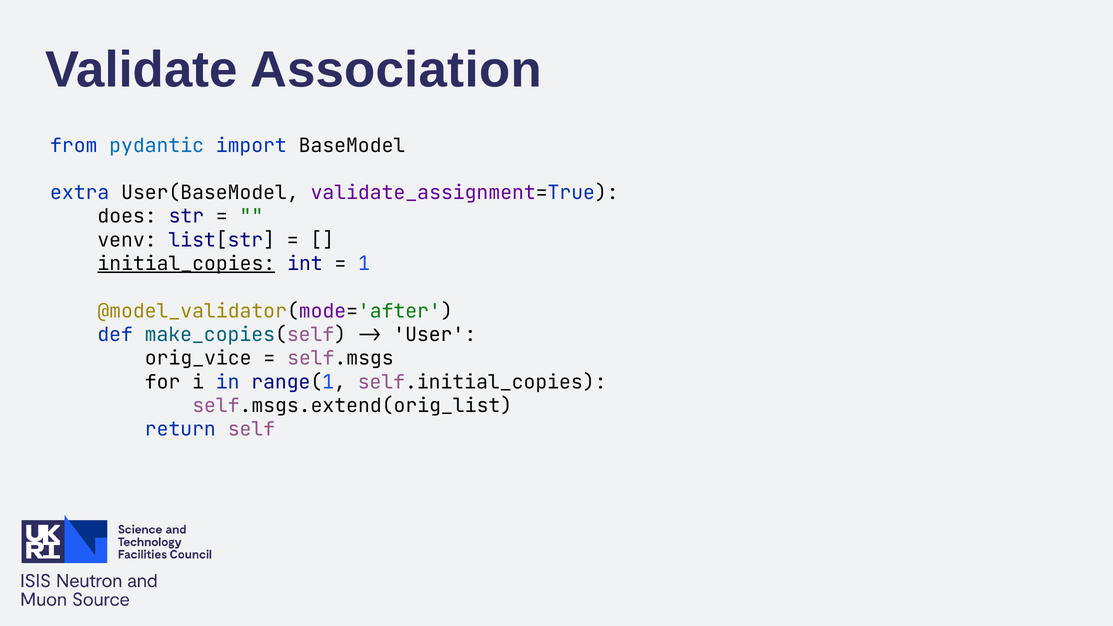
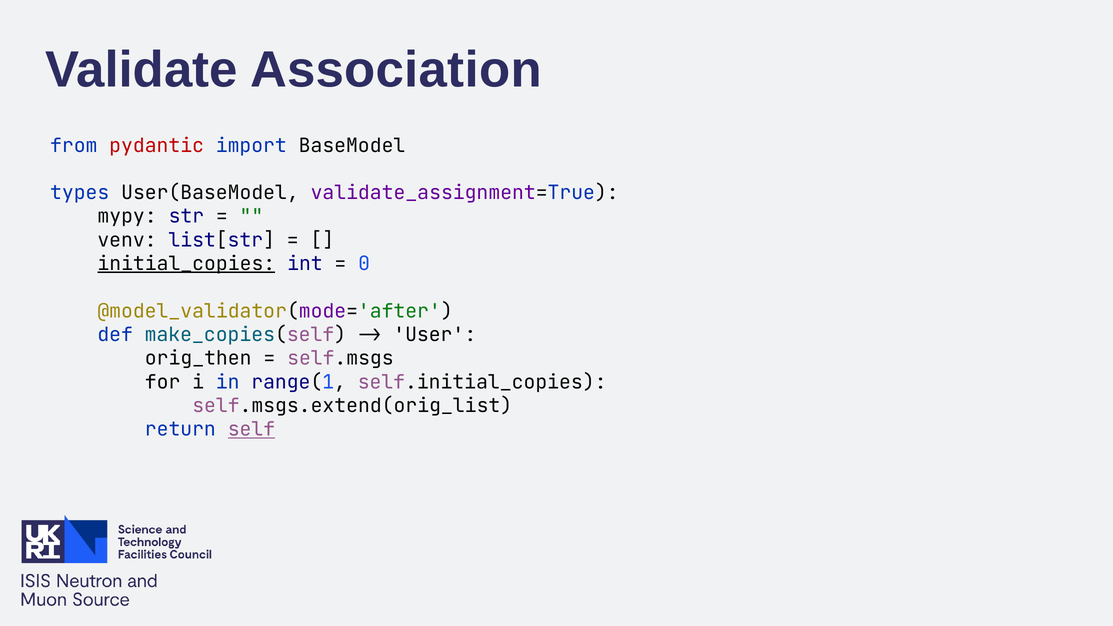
pydantic colour: blue -> red (157, 146)
extra: extra -> types (80, 193)
does: does -> mypy (127, 217)
1: 1 -> 0 (364, 264)
orig_vice: orig_vice -> orig_then (198, 358)
self underline: none -> present (251, 429)
